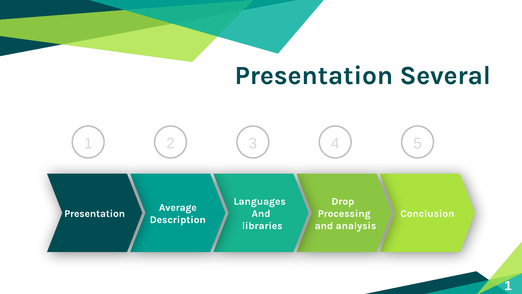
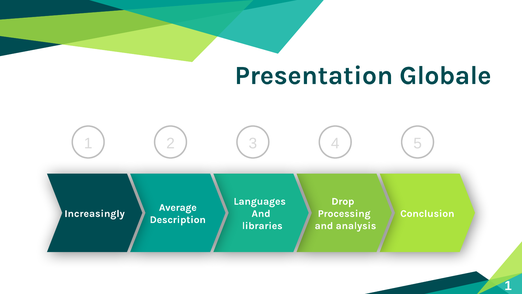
Several: Several -> Globale (445, 75)
Presentation: Presentation -> Increasingly (95, 213)
